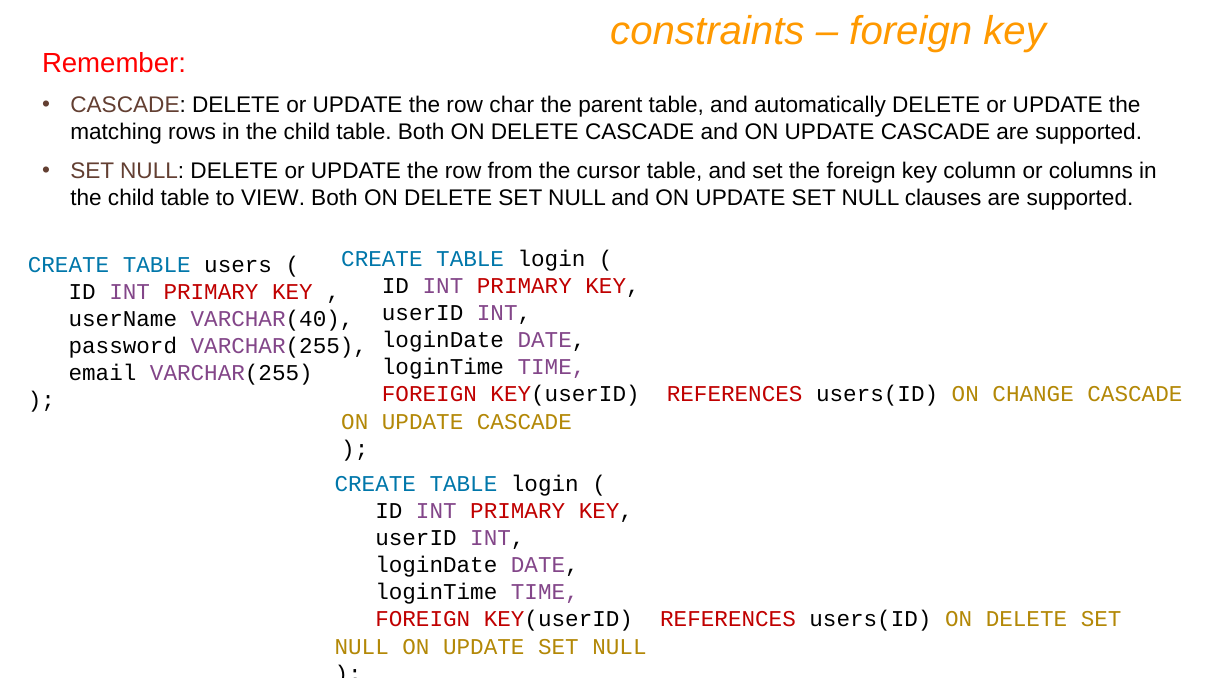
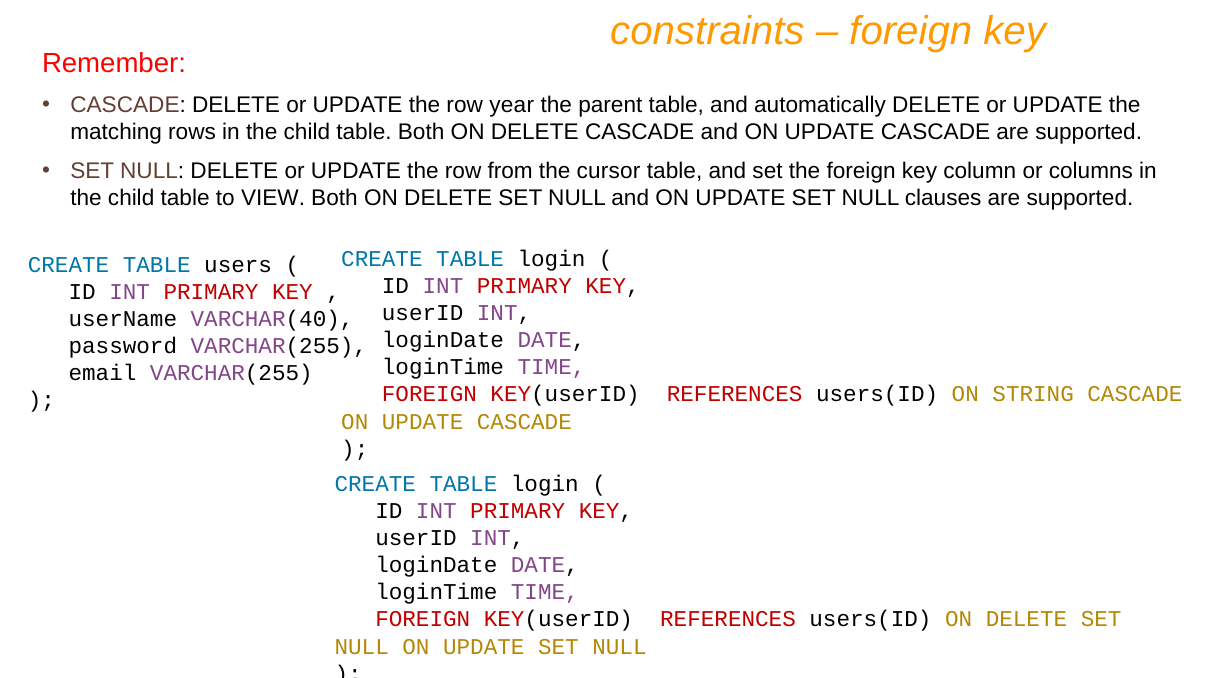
char: char -> year (512, 105)
CHANGE: CHANGE -> STRING (1033, 395)
